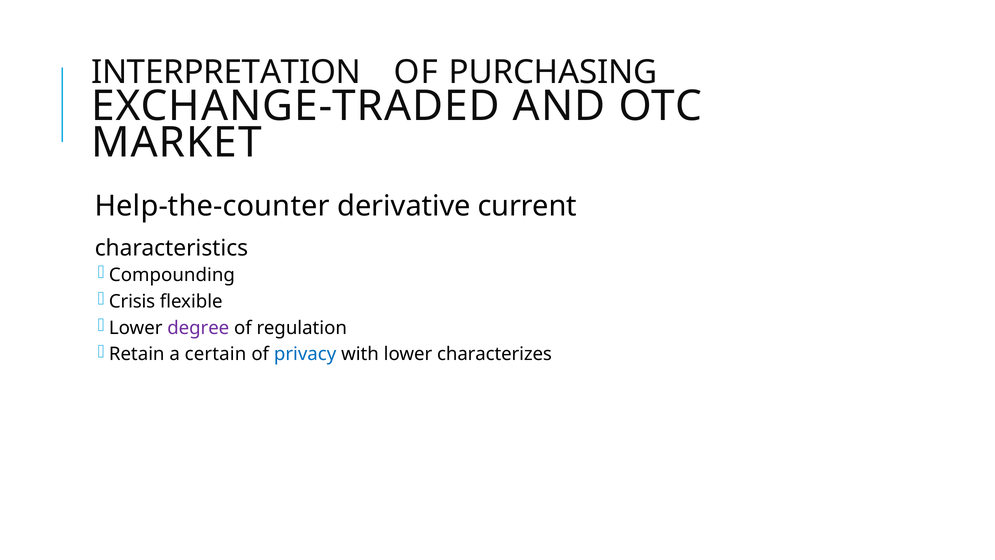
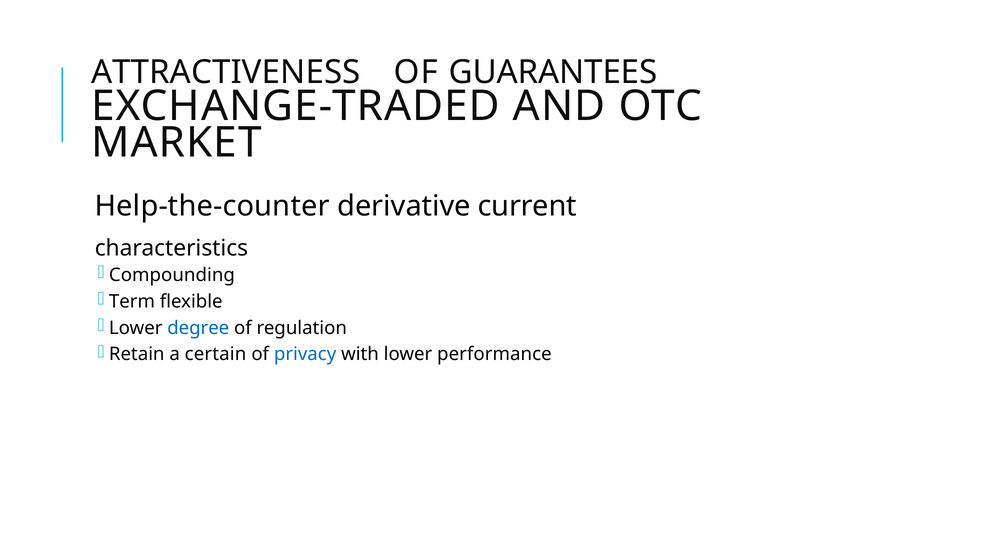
INTERPRETATION: INTERPRETATION -> ATTRACTIVENESS (226, 72)
PURCHASING: PURCHASING -> GUARANTEES (553, 72)
Crisis: Crisis -> Term (132, 301)
degree colour: purple -> blue (198, 328)
characterizes: characterizes -> performance (494, 354)
